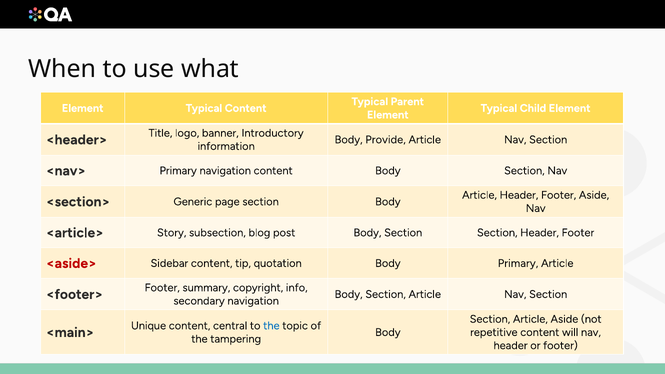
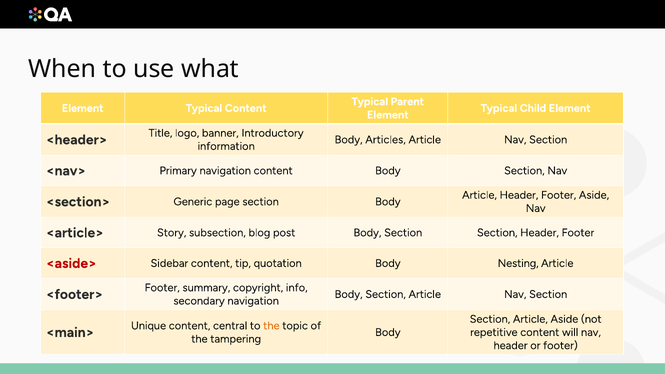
Provide: Provide -> Articles (386, 140)
Body Primary: Primary -> Nesting (518, 263)
the colour: blue -> orange (271, 326)
